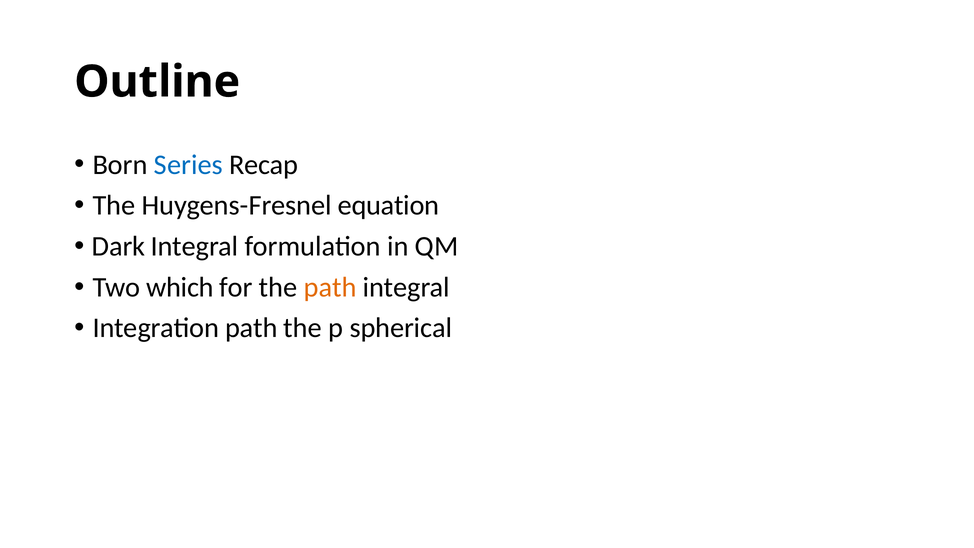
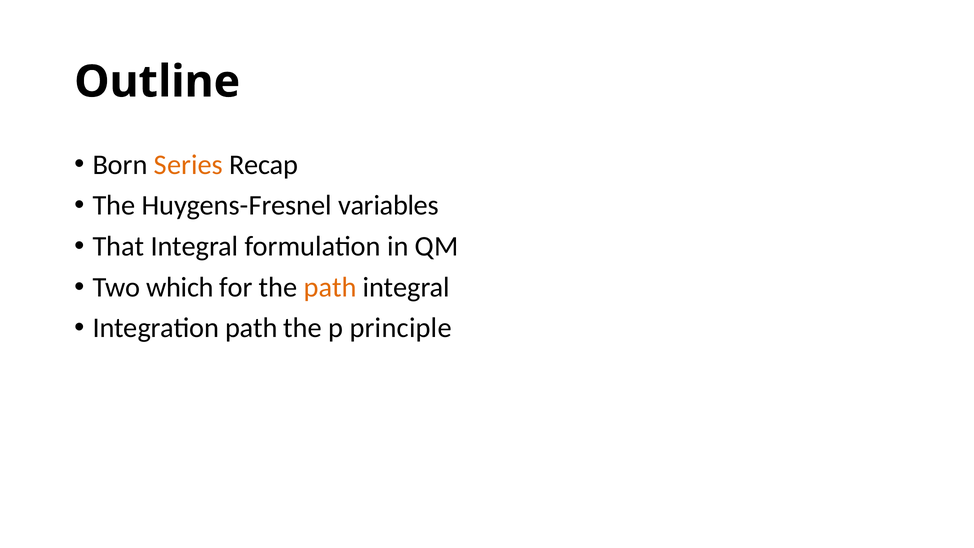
Series colour: blue -> orange (188, 165)
equation: equation -> variables (389, 206)
Dark: Dark -> That (118, 246)
spherical: spherical -> principle (401, 328)
